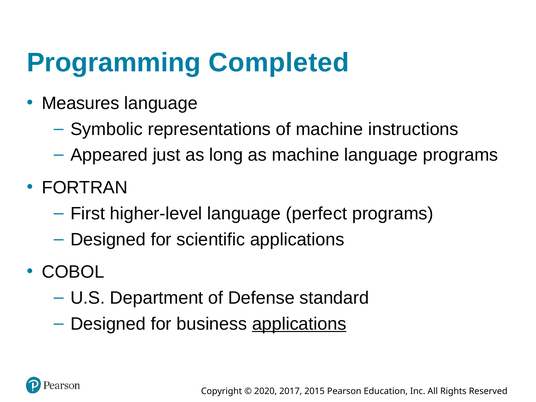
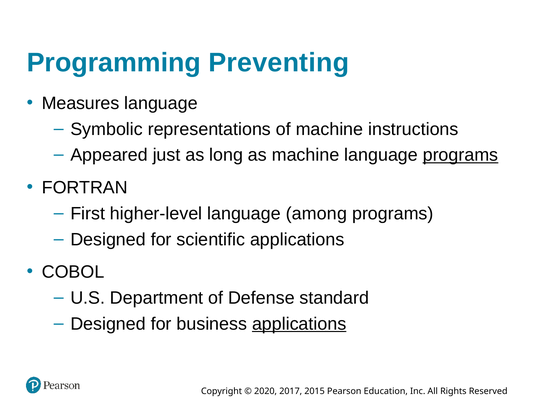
Completed: Completed -> Preventing (279, 63)
programs underline: none -> present (460, 155)
perfect: perfect -> among (316, 214)
